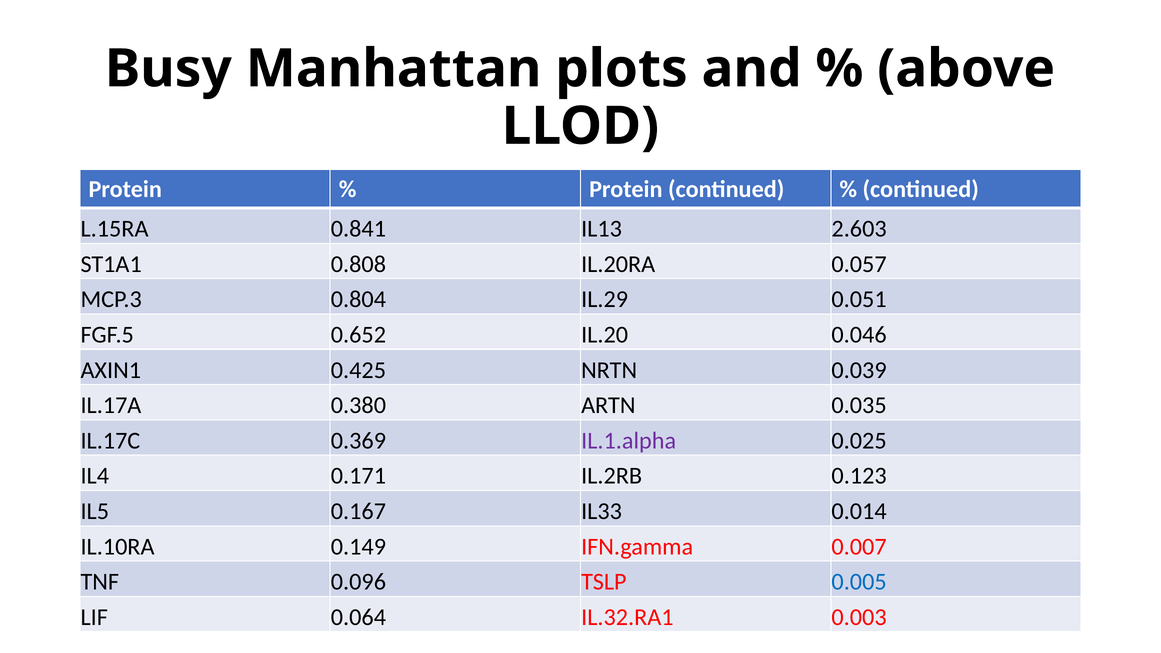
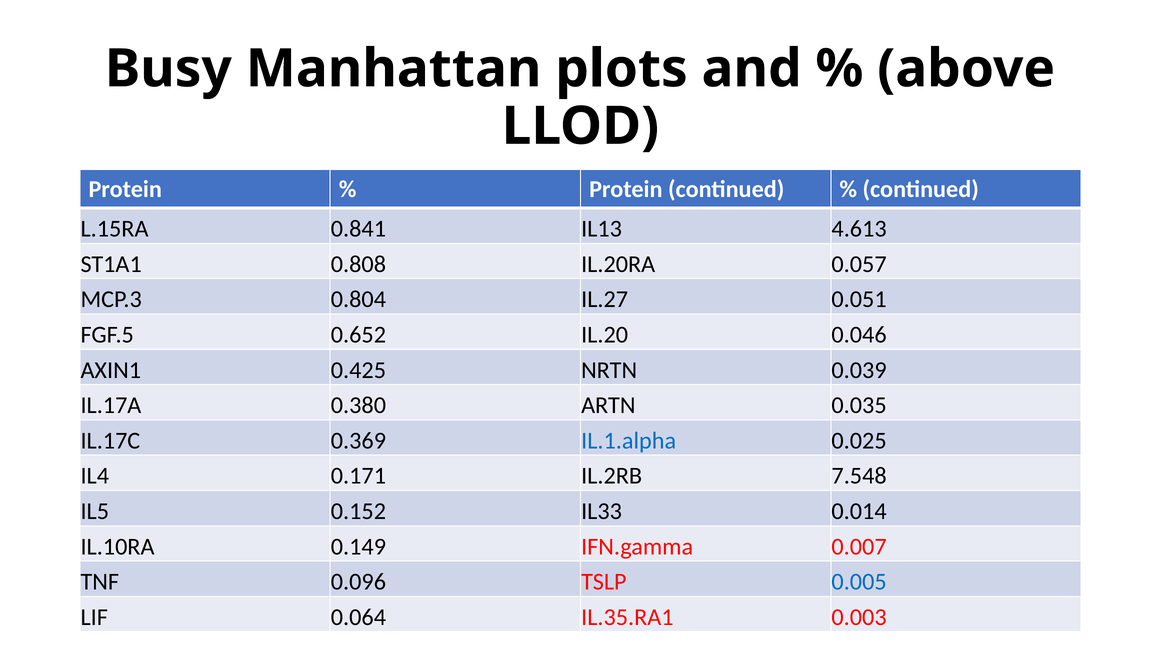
2.603: 2.603 -> 4.613 (859, 229)
IL.29: IL.29 -> IL.27 (605, 299)
IL.1.alpha colour: purple -> blue (629, 441)
0.123: 0.123 -> 7.548 (859, 476)
0.167: 0.167 -> 0.152 (358, 511)
IL.32.RA1: IL.32.RA1 -> IL.35.RA1 (627, 617)
